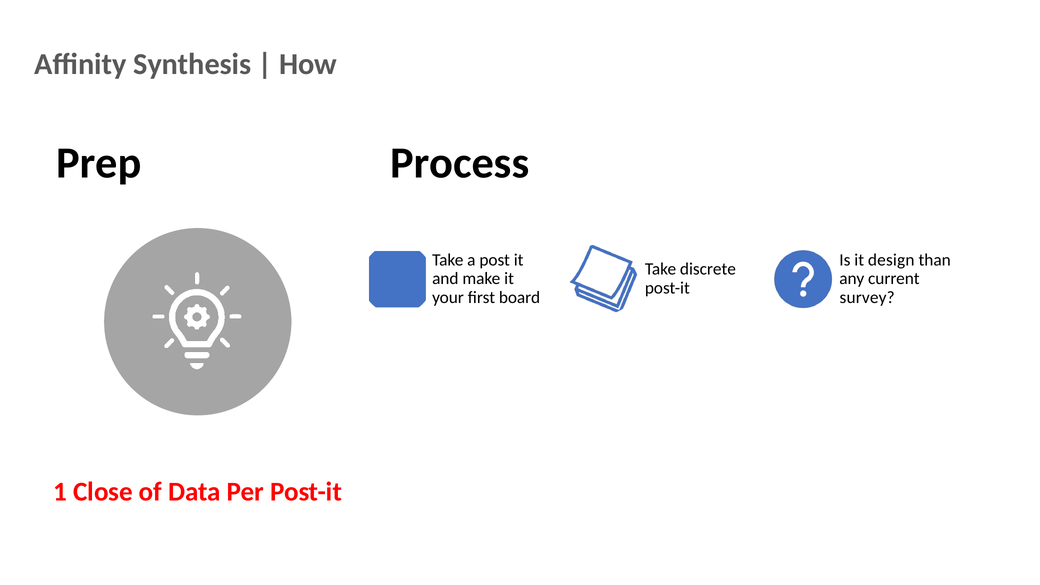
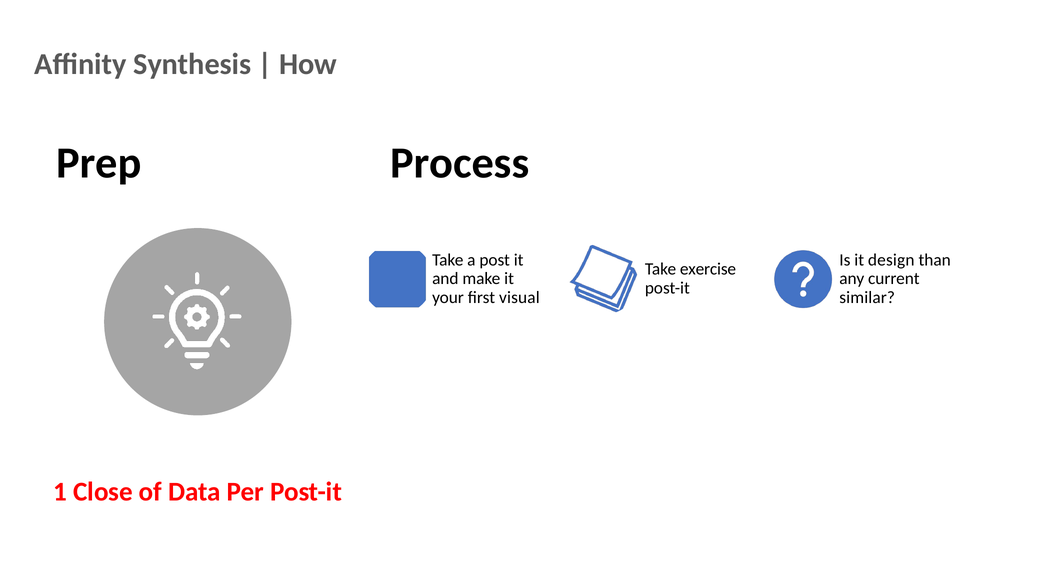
discrete: discrete -> exercise (708, 269)
board: board -> visual (519, 297)
survey: survey -> similar (867, 297)
